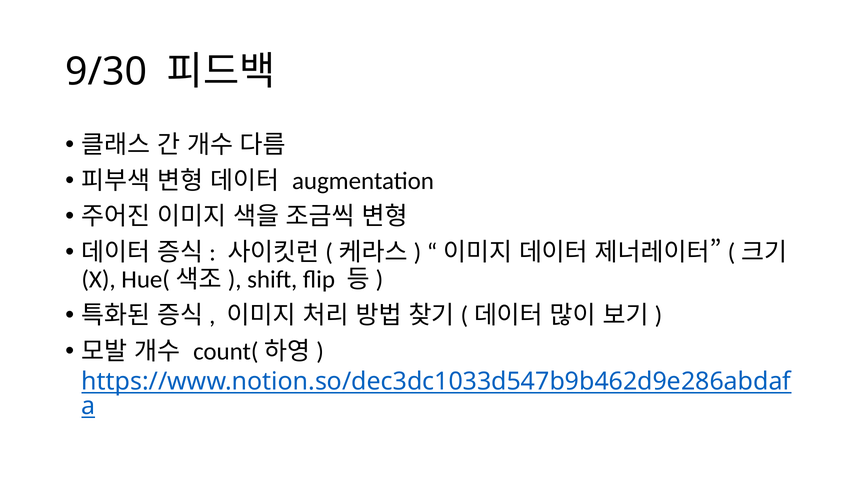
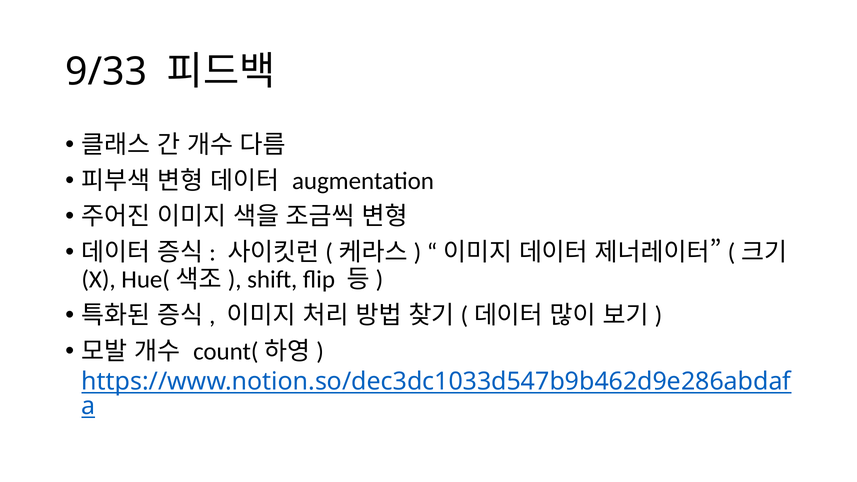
9/30: 9/30 -> 9/33 (106, 72)
